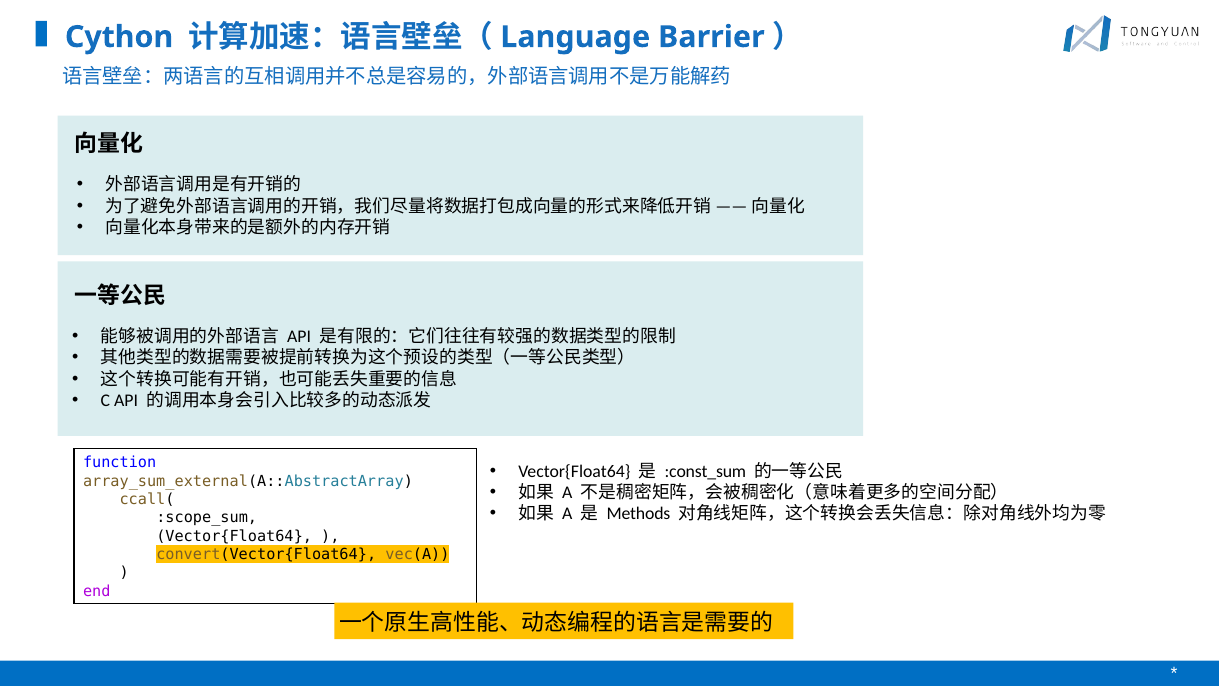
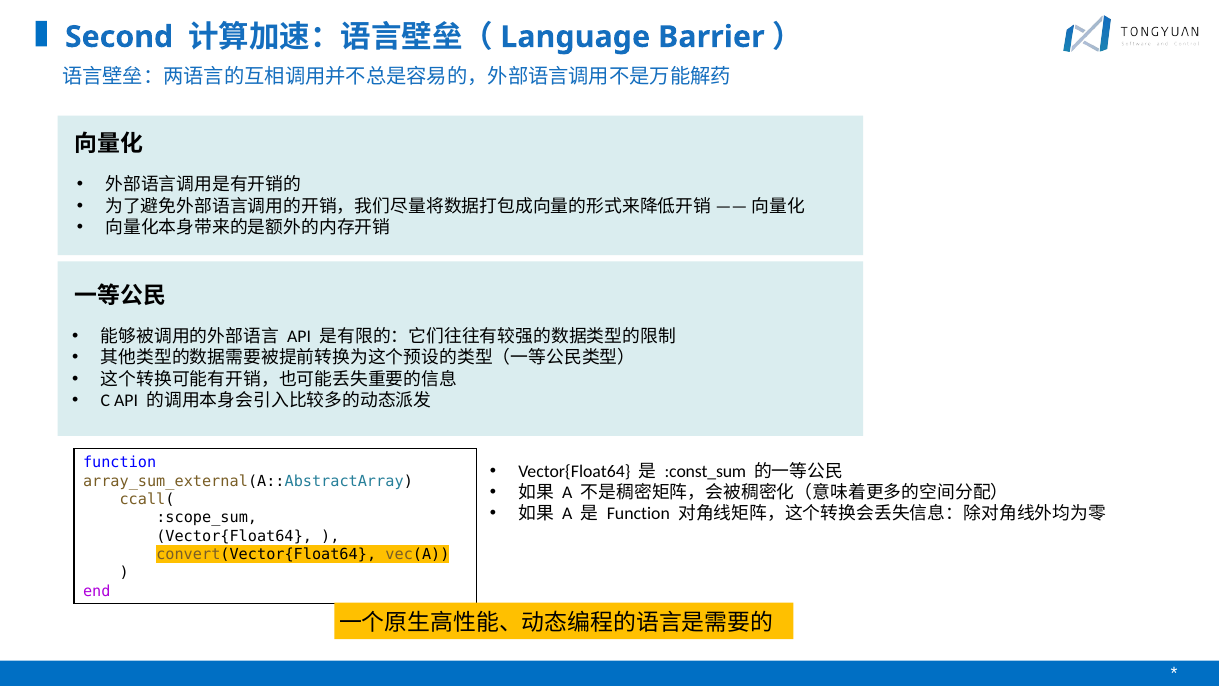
Cython: Cython -> Second (119, 37)
Methods: Methods -> Function (638, 514)
